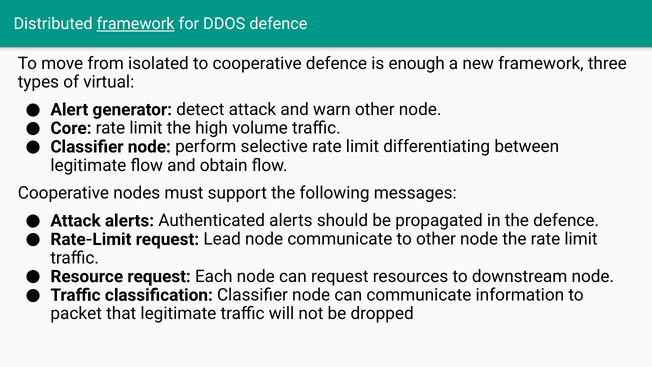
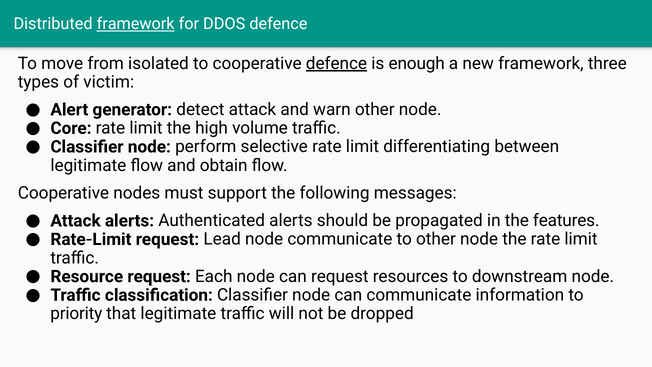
defence underline: none -> present (336, 63)
virtual: virtual -> victim (109, 82)
the defence: defence -> features (566, 221)
packet: packet -> priority (76, 313)
